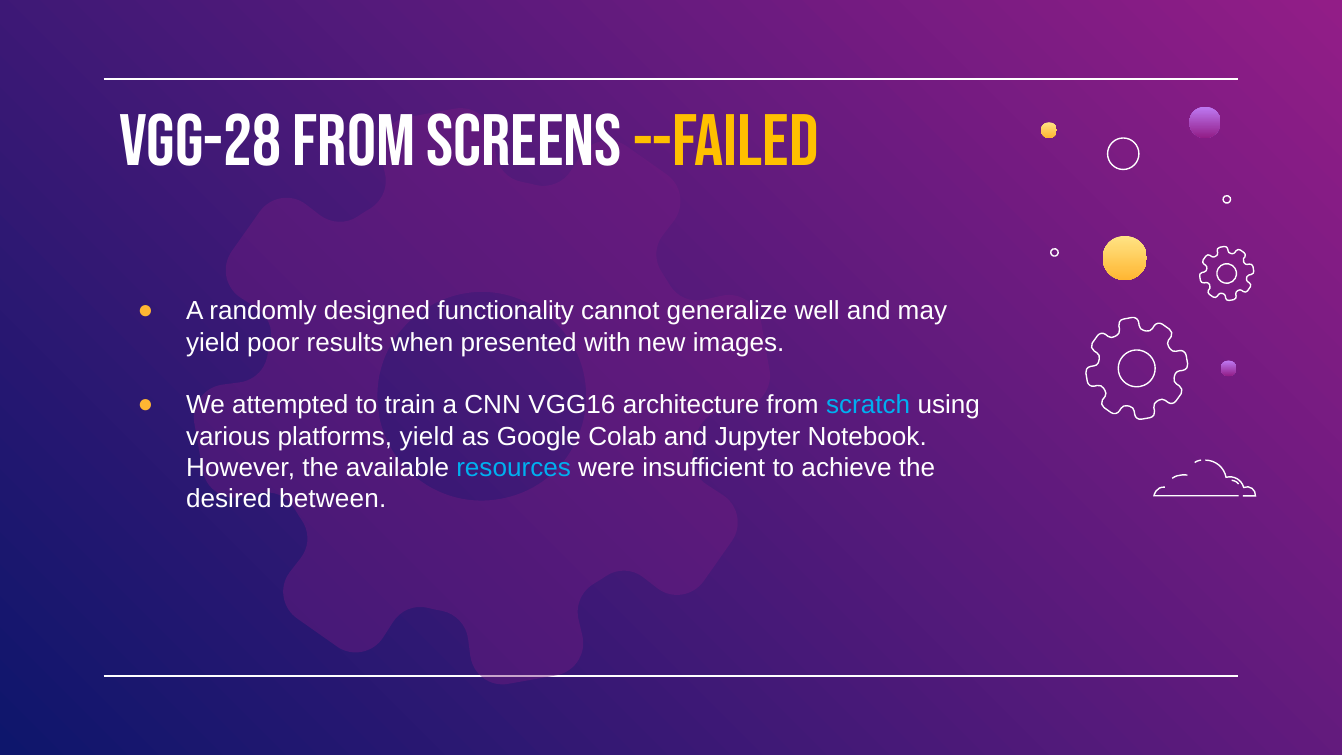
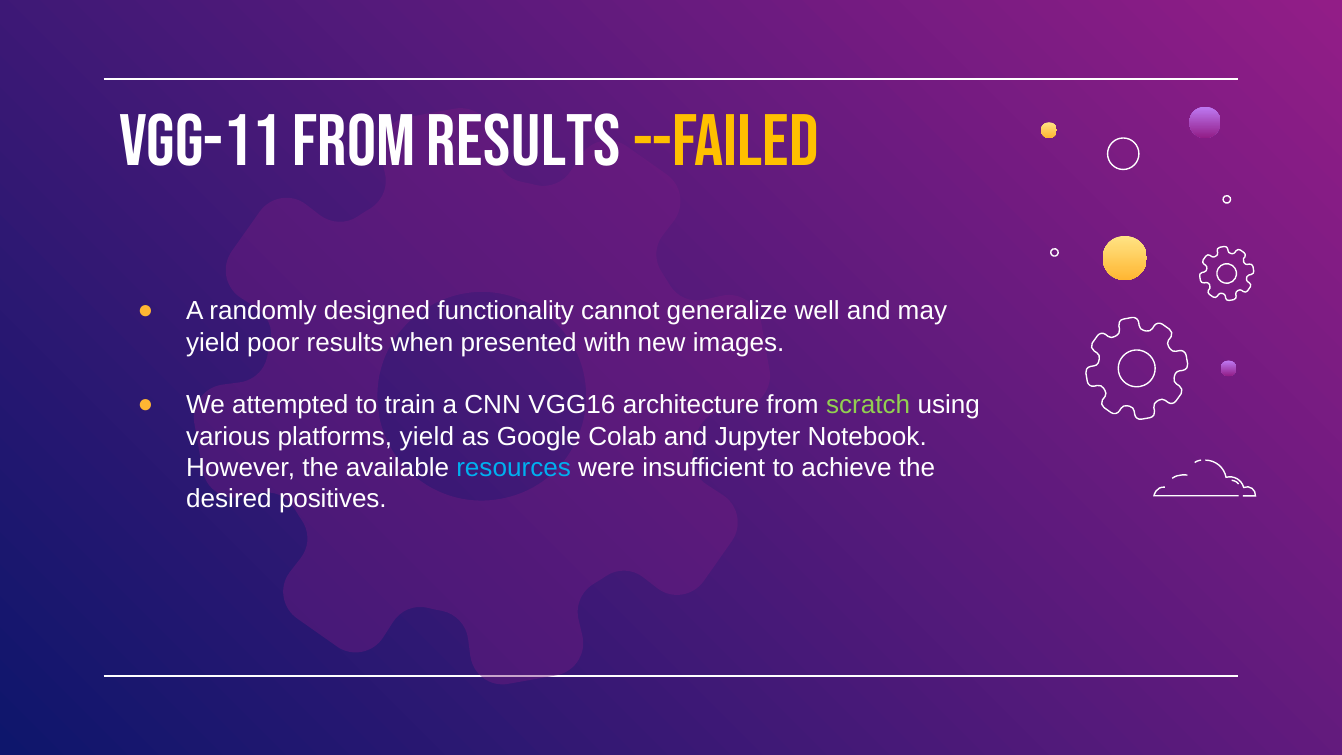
VGG-28: VGG-28 -> VGG-11 (200, 141)
from screens: screens -> results (524, 141)
scratch colour: light blue -> light green (868, 405)
between: between -> positives (333, 499)
